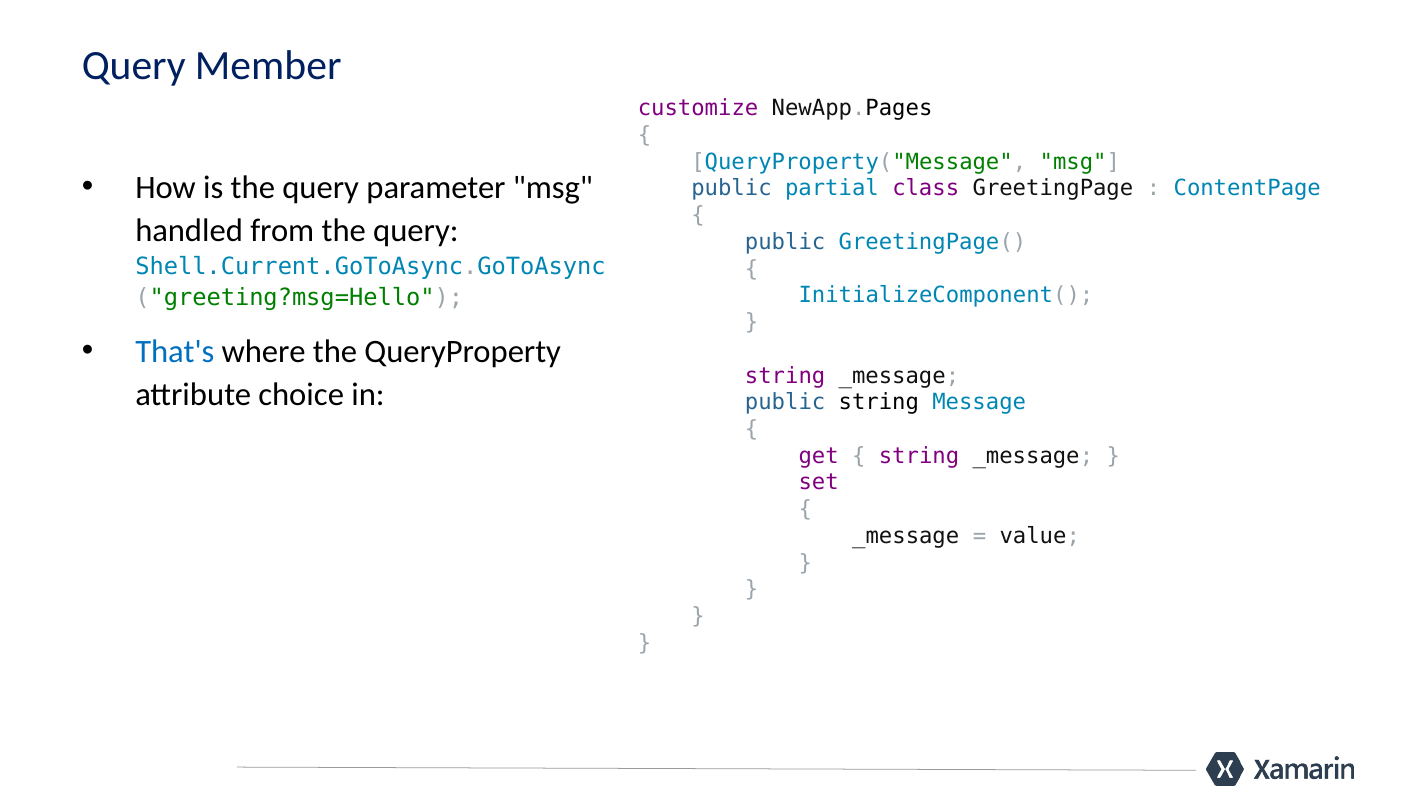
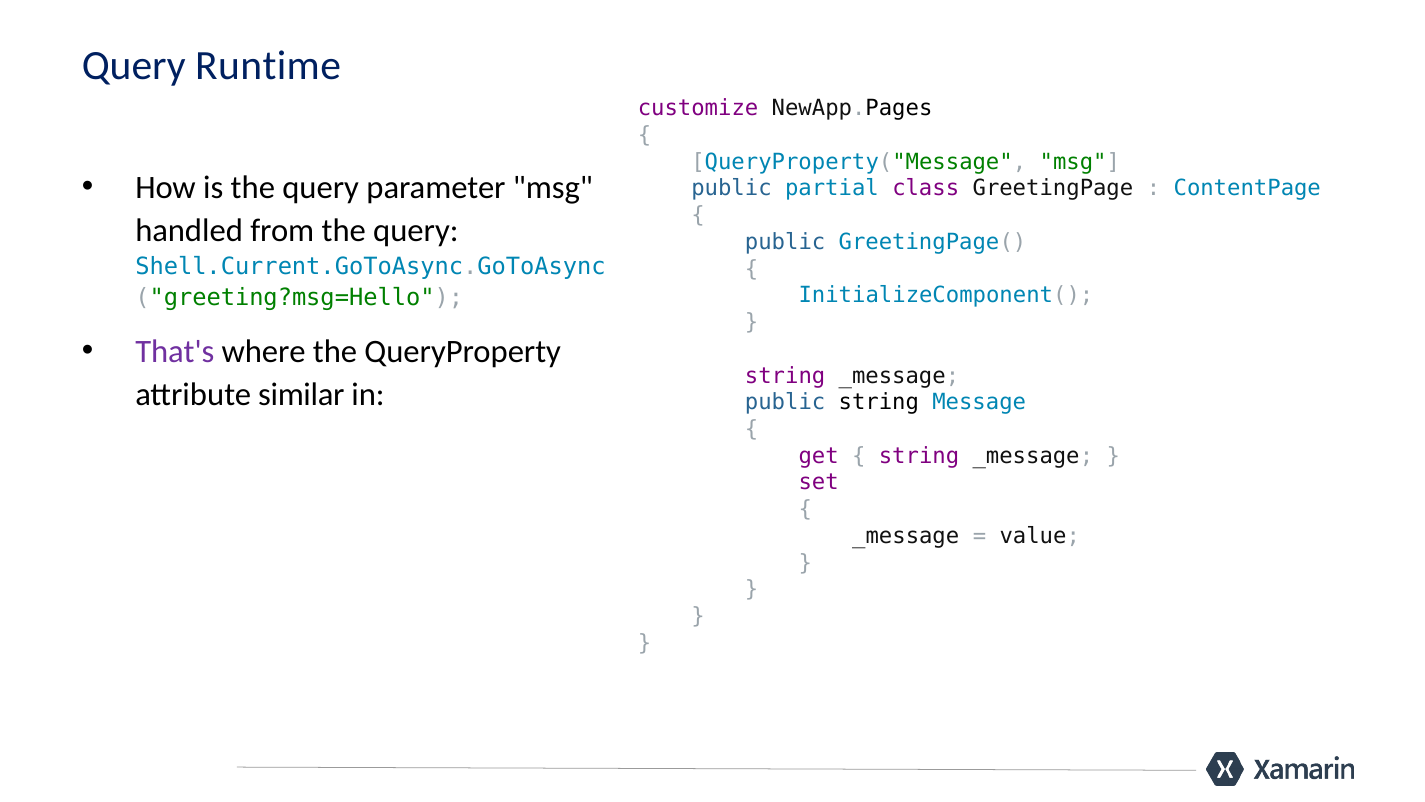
Member: Member -> Runtime (268, 66)
That's colour: blue -> purple (175, 351)
choice: choice -> similar (301, 394)
